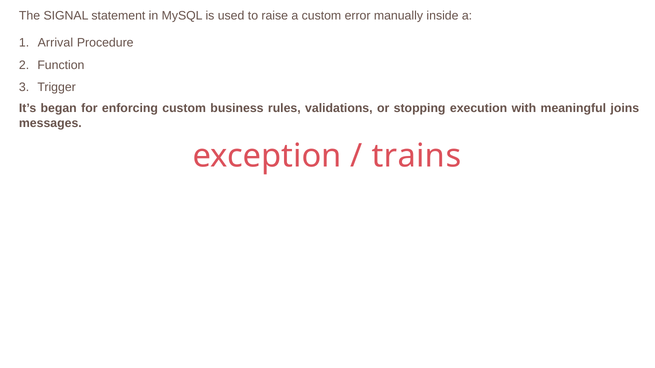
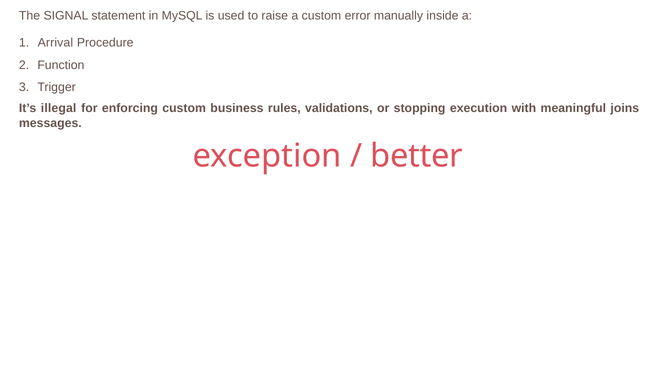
began: began -> illegal (59, 108)
trains: trains -> better (417, 156)
